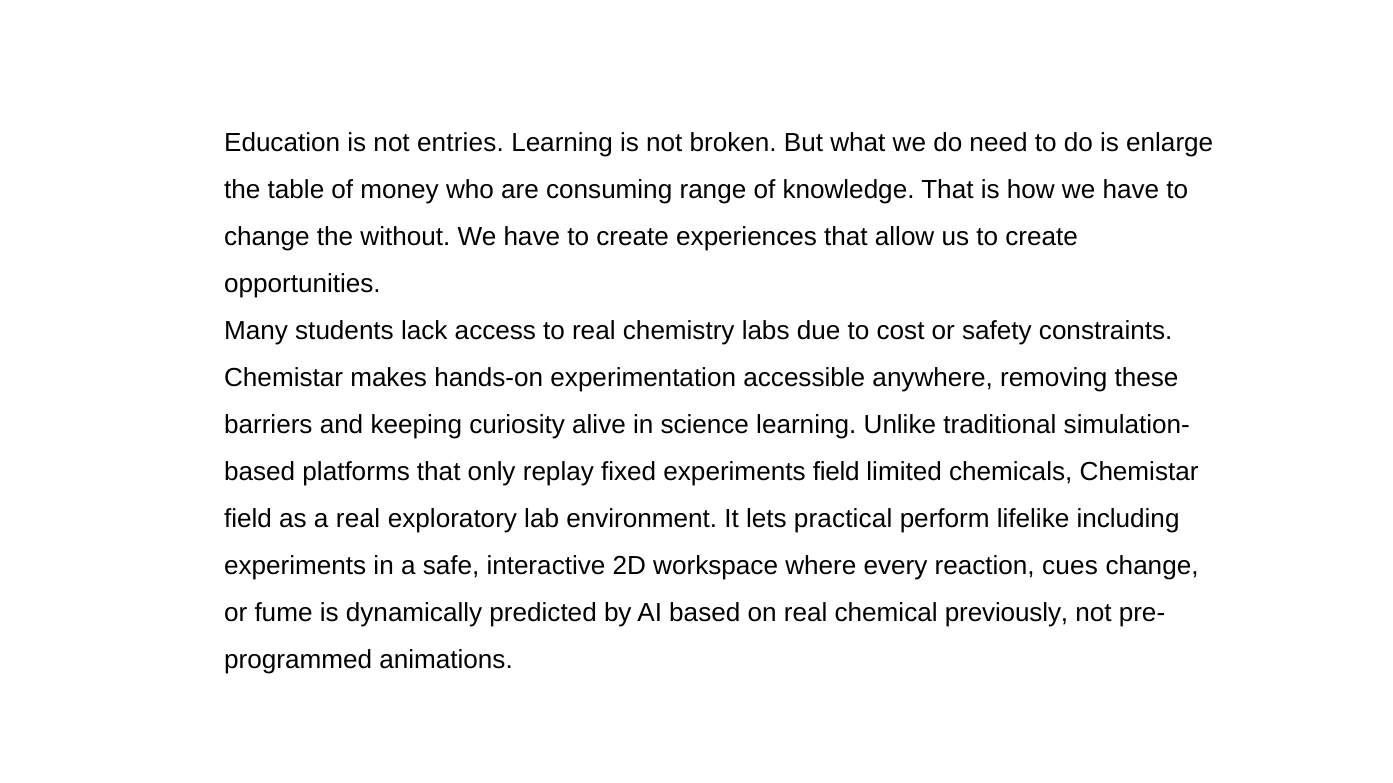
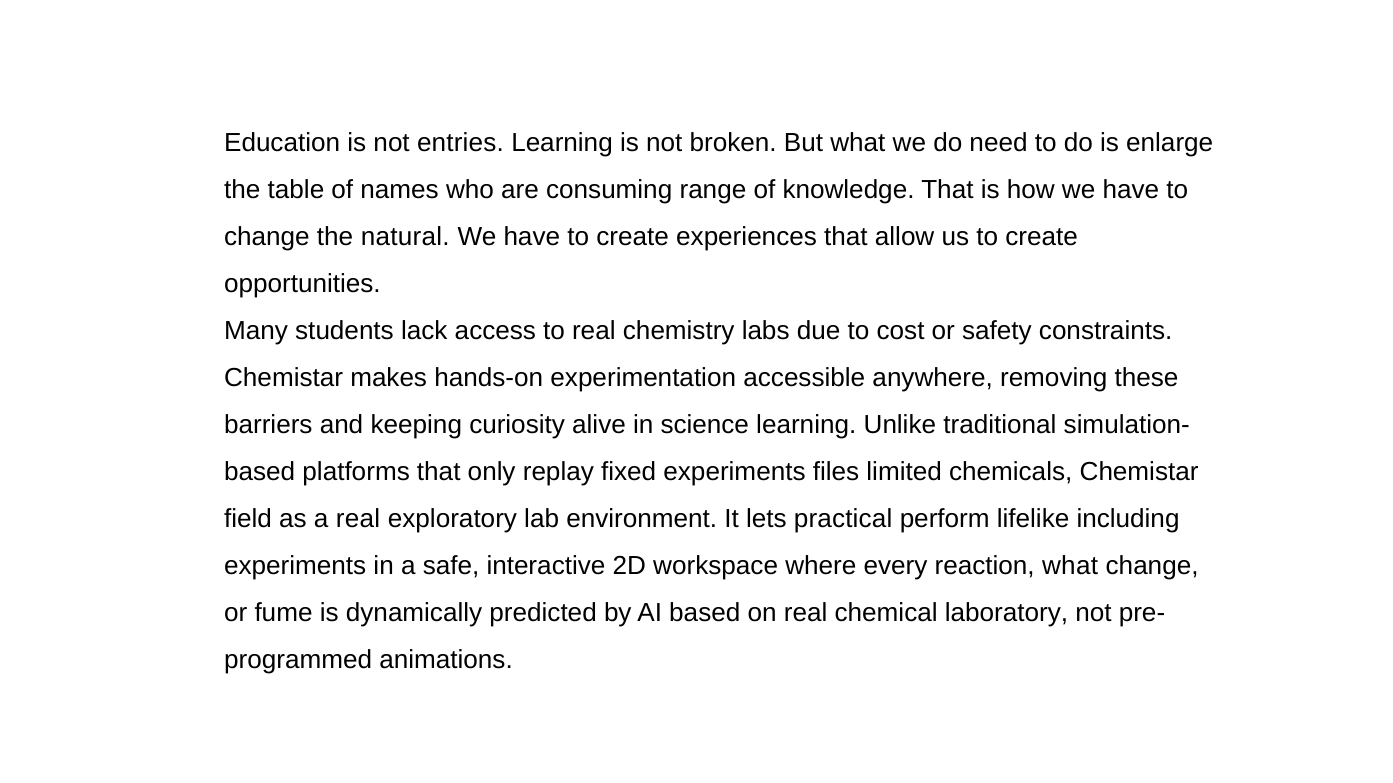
money: money -> names (400, 190)
without: without -> natural (405, 237)
experiments field: field -> files (836, 472)
reaction cues: cues -> what (1070, 566)
previously: previously -> laboratory (1006, 613)
